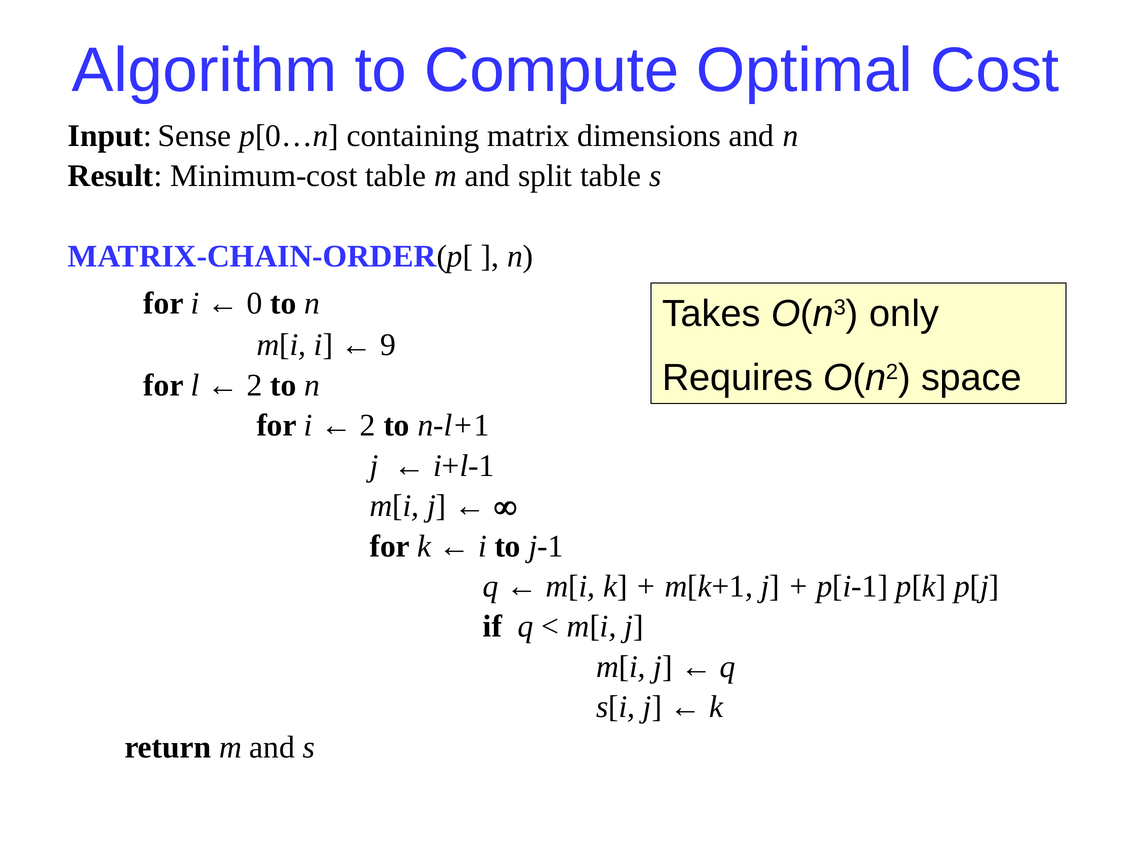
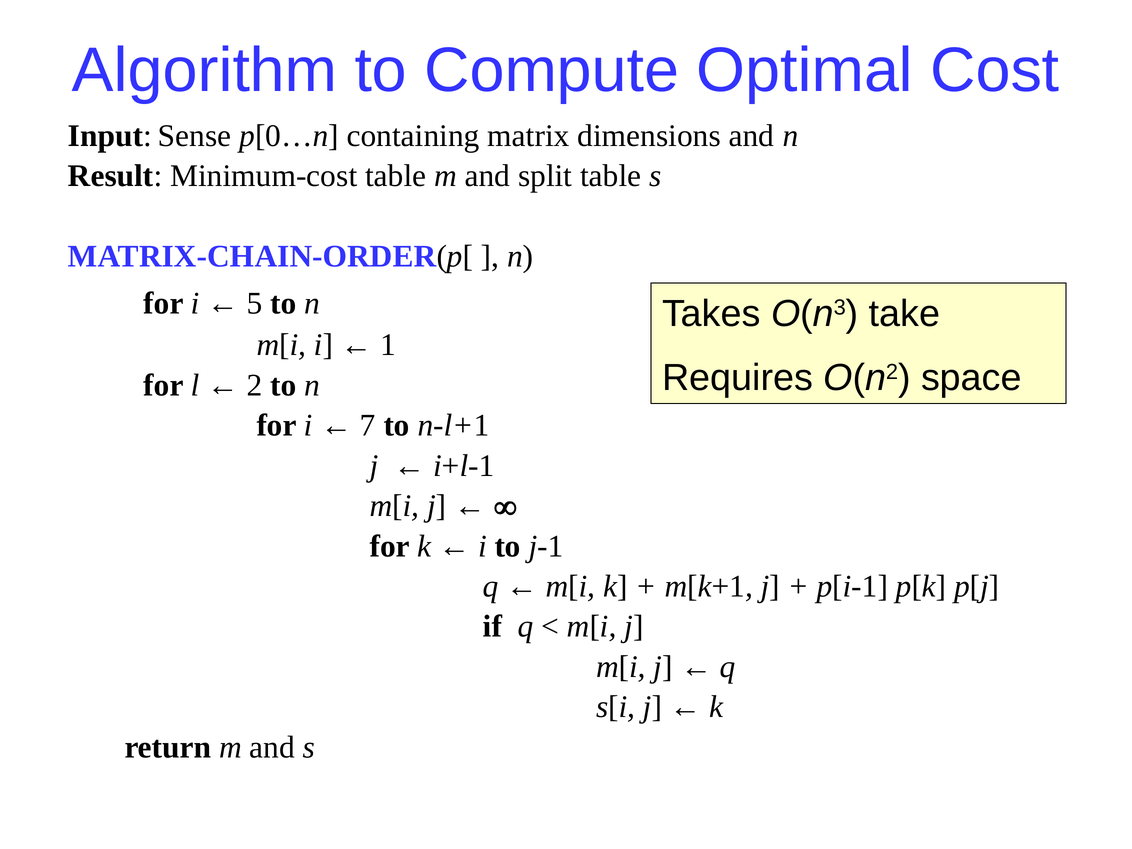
0: 0 -> 5 (255, 303)
only: only -> take (904, 314)
9: 9 -> 1 (388, 345)
2: 2 -> 7 (368, 425)
